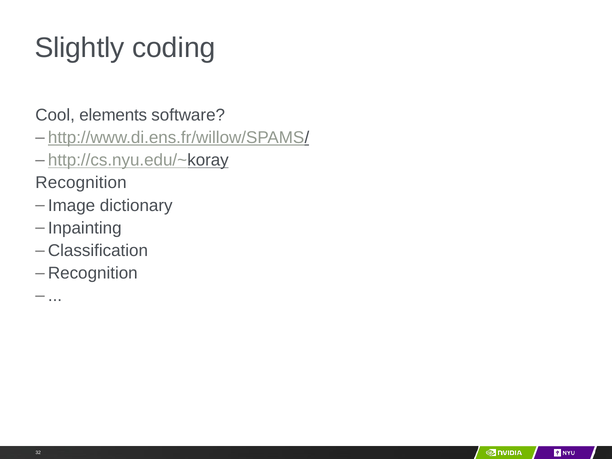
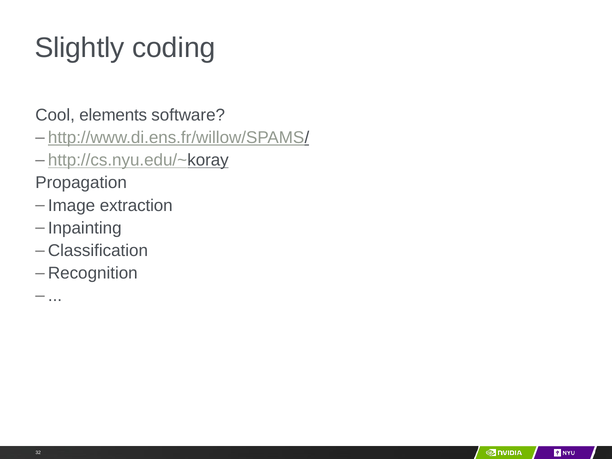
Recognition: Recognition -> Propagation (81, 183)
dictionary: dictionary -> extraction (136, 205)
